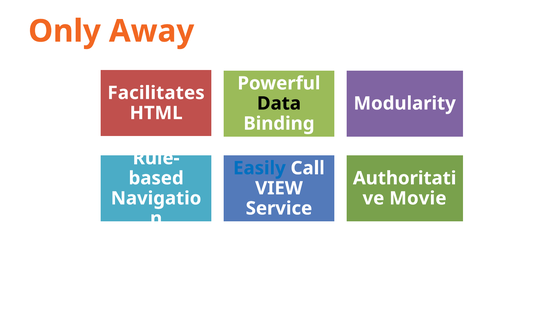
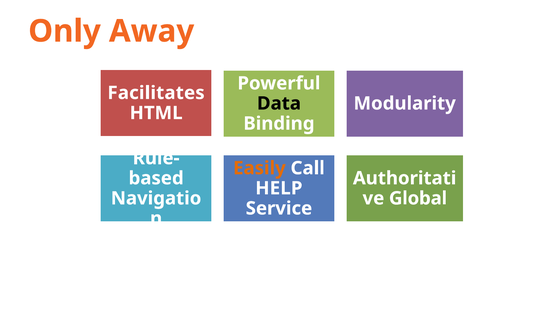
Easily colour: blue -> orange (259, 168)
VIEW: VIEW -> HELP (279, 188)
Movie: Movie -> Global (418, 198)
